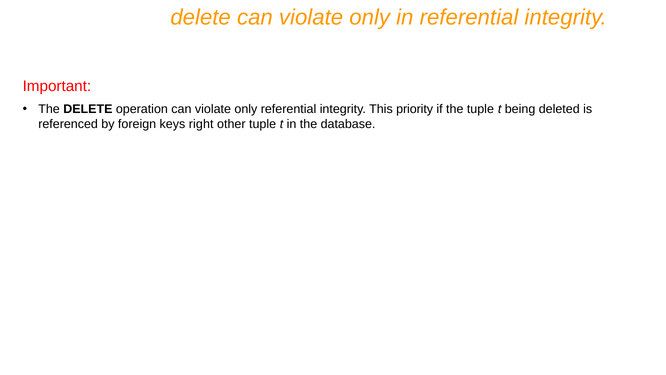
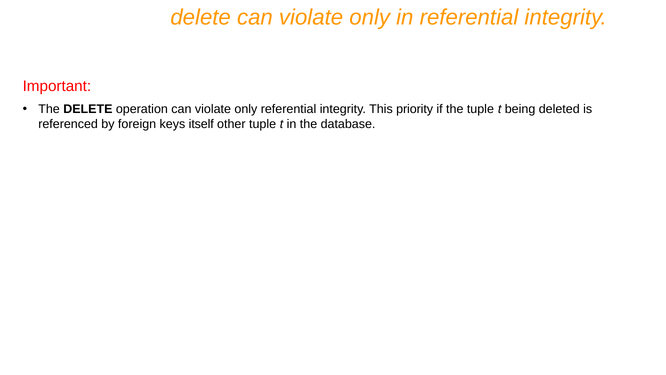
right: right -> itself (201, 124)
